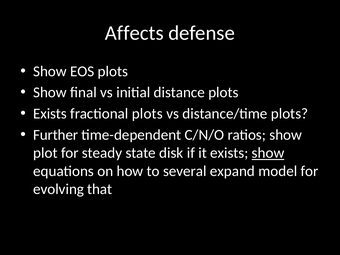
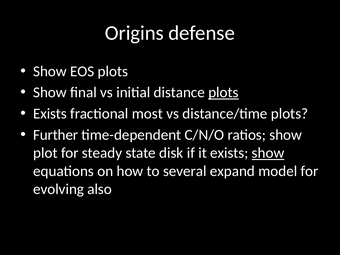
Affects: Affects -> Origins (134, 33)
plots underline: none -> present (223, 92)
fractional plots: plots -> most (147, 114)
that: that -> also (100, 189)
